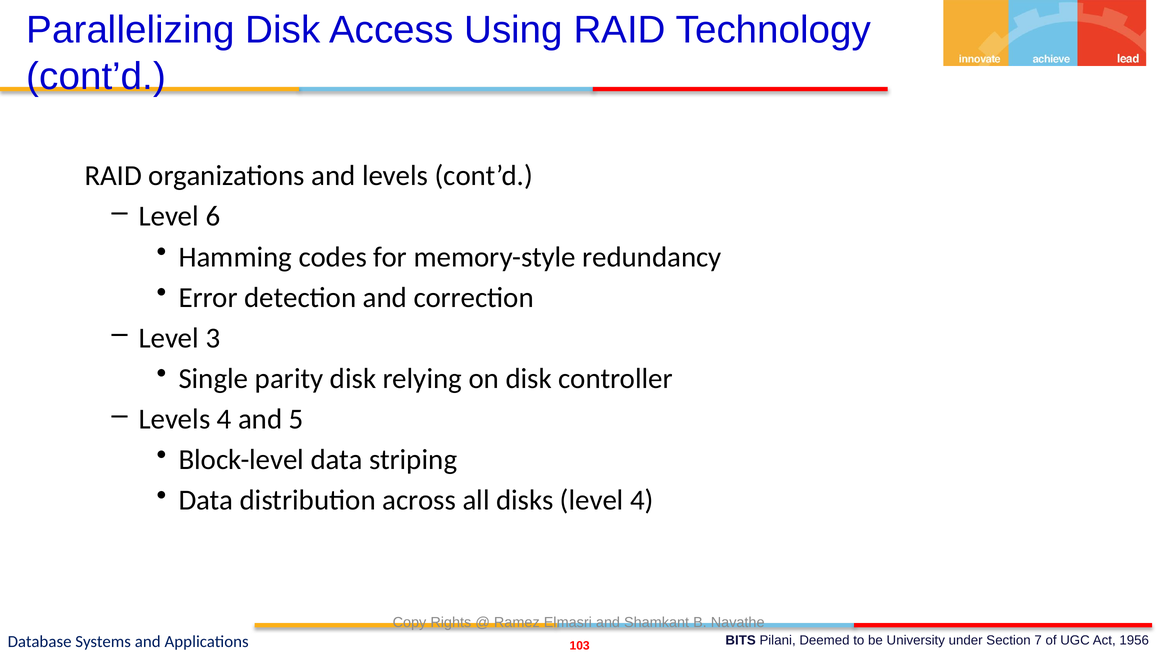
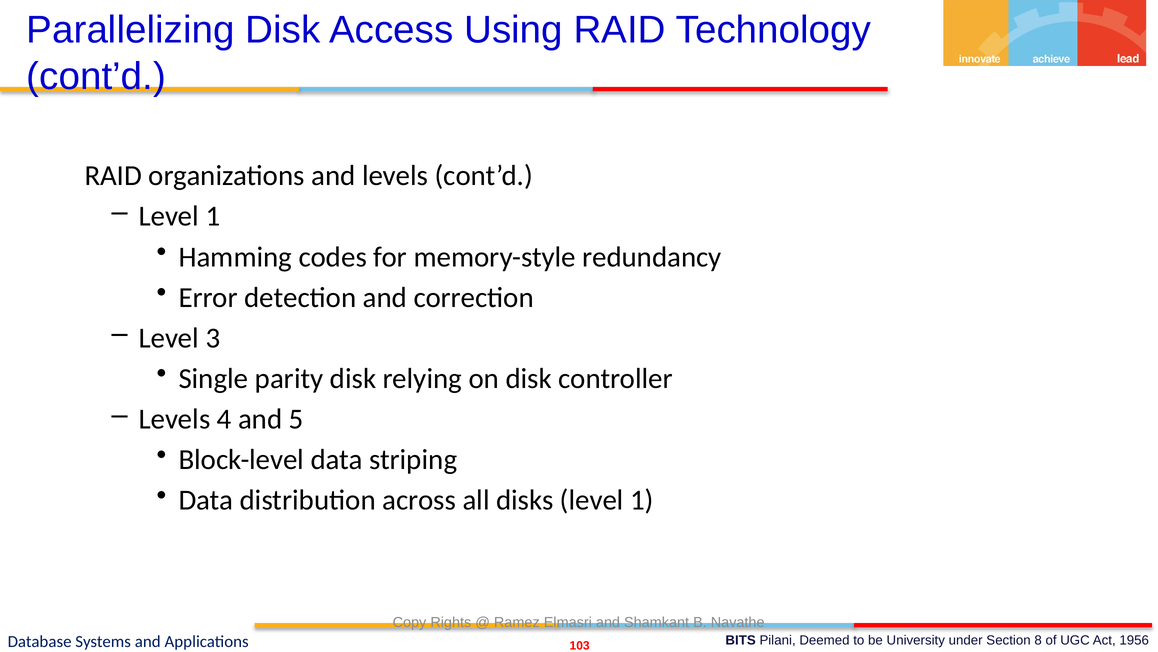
6: 6 -> 1 (213, 216)
disks level 4: 4 -> 1 (642, 500)
7: 7 -> 8 (1038, 640)
